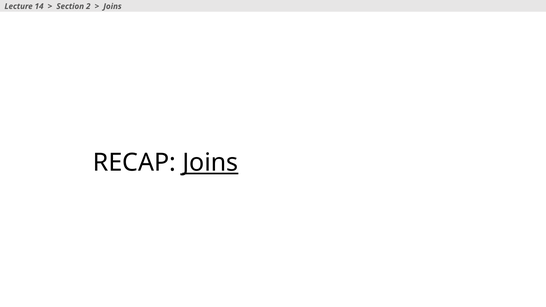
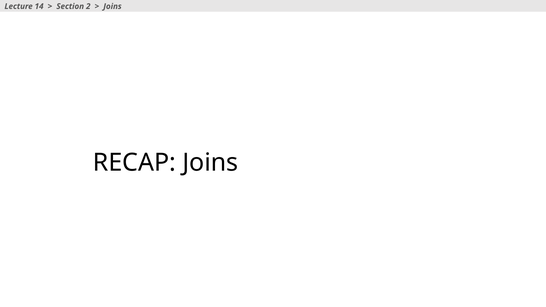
Joins underline: present -> none (210, 163)
